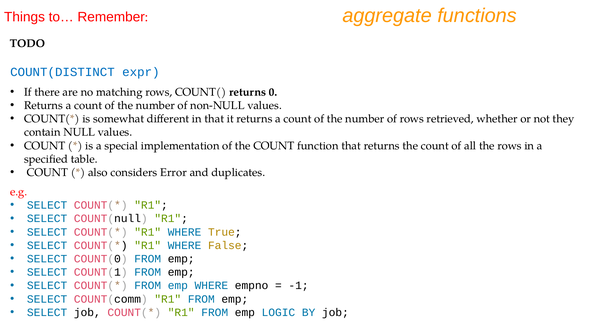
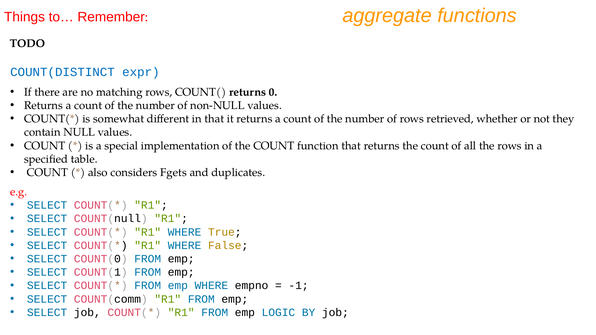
Error: Error -> Fgets (173, 173)
